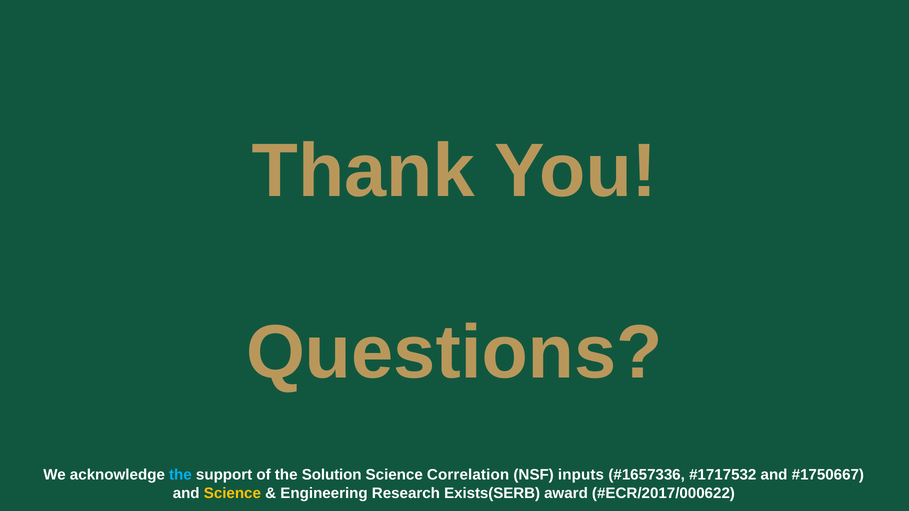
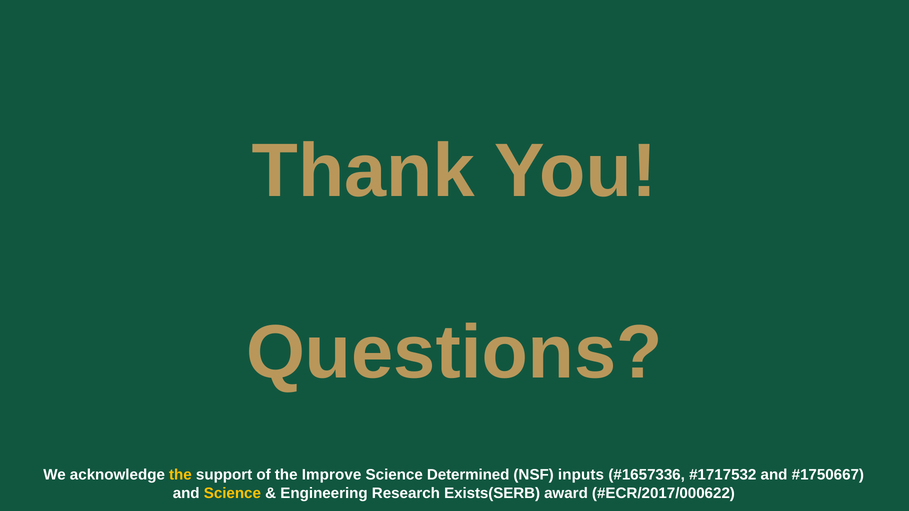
the colour: light blue -> yellow (180, 475)
Solution: Solution -> Improve (332, 475)
Correlation: Correlation -> Determined (468, 475)
